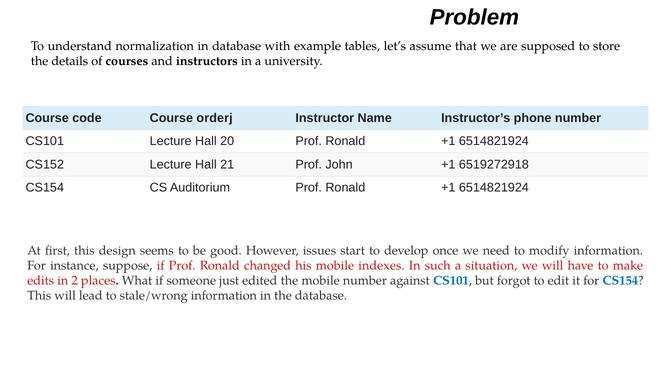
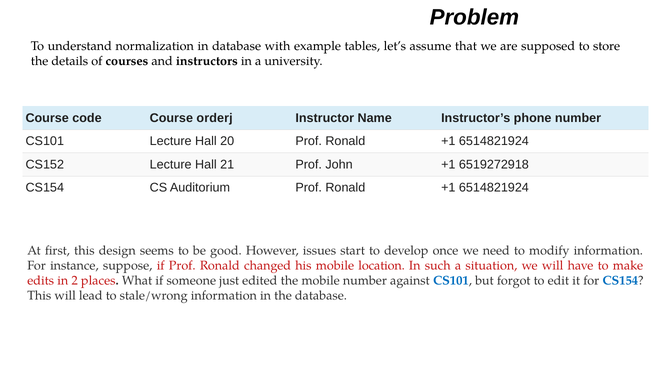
indexes: indexes -> location (382, 266)
